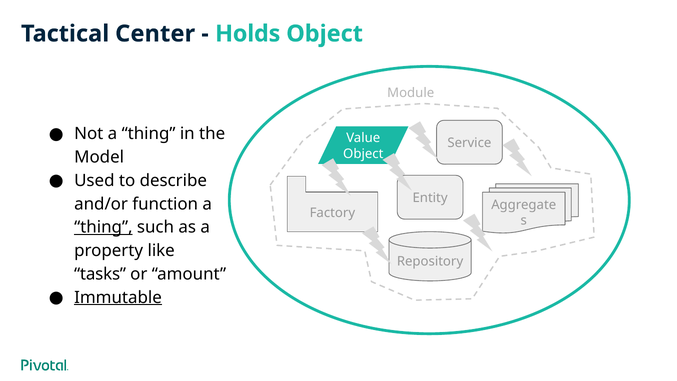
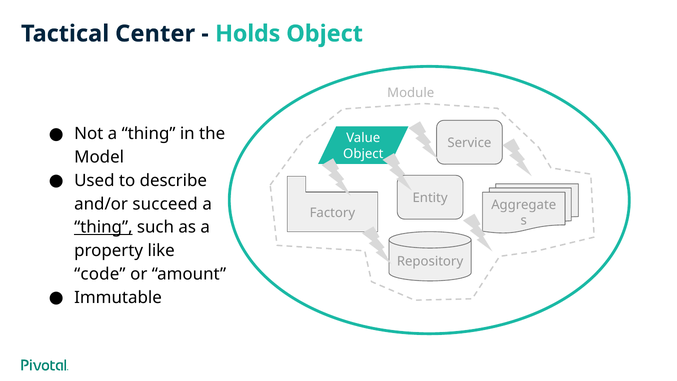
function: function -> succeed (165, 204)
tasks: tasks -> code (100, 274)
Immutable underline: present -> none (118, 297)
